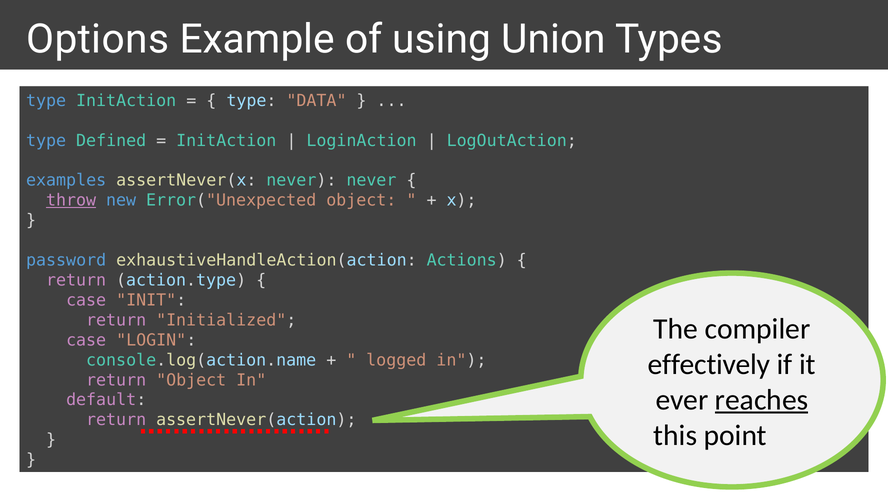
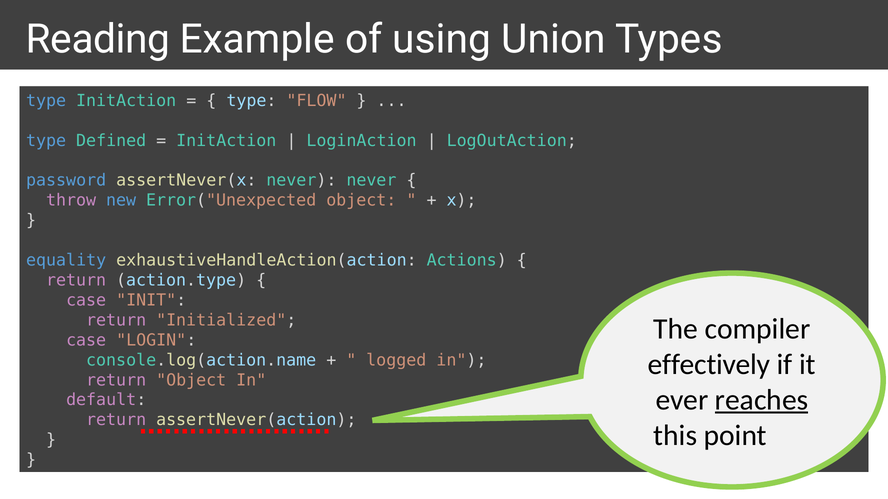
Options: Options -> Reading (98, 39)
DATA: DATA -> FLOW (316, 101)
examples: examples -> password (66, 181)
throw underline: present -> none (71, 201)
password: password -> equality (66, 261)
